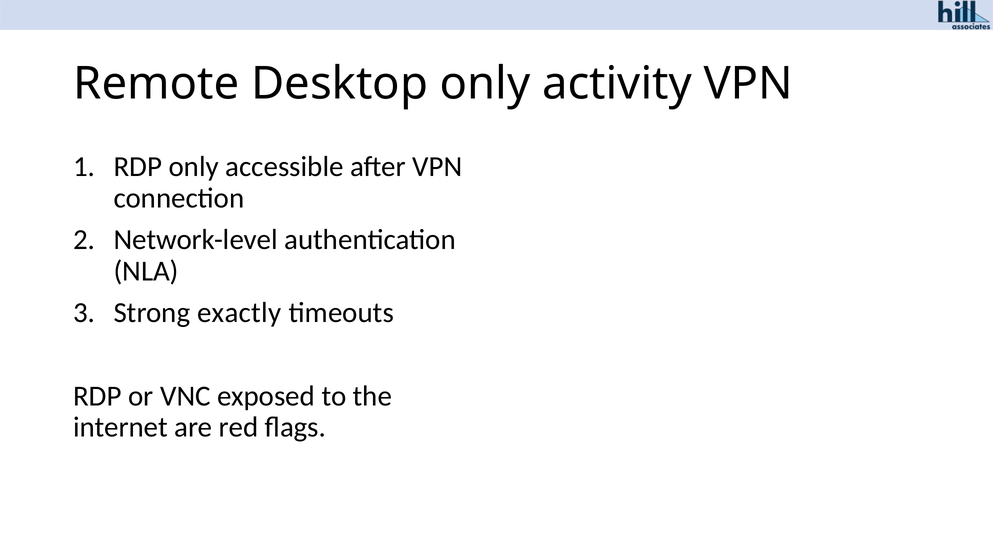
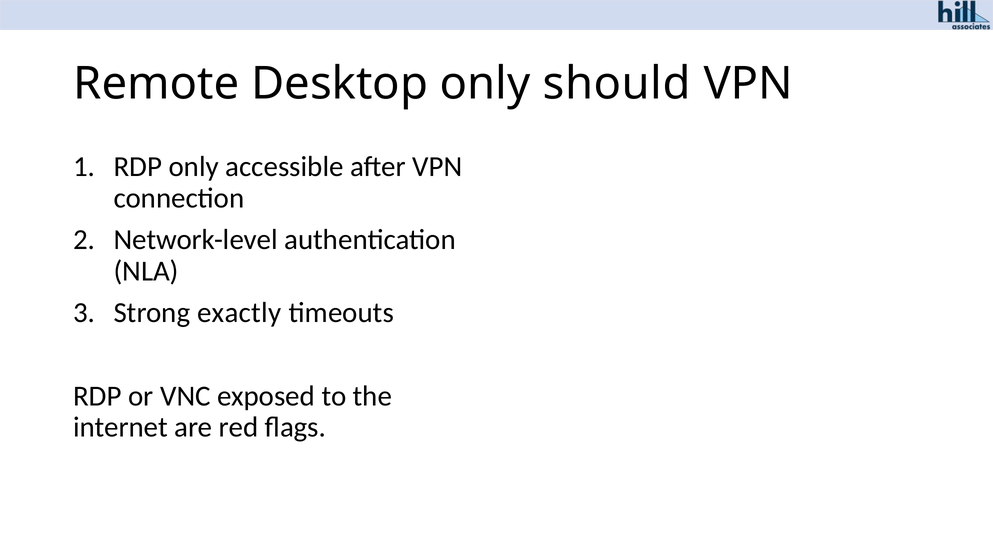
activity: activity -> should (617, 83)
